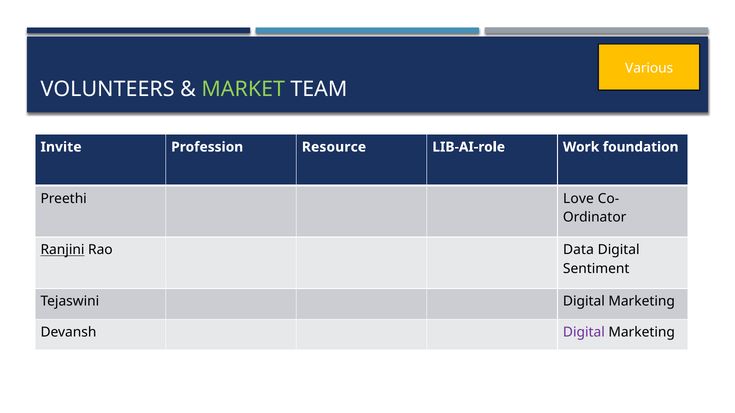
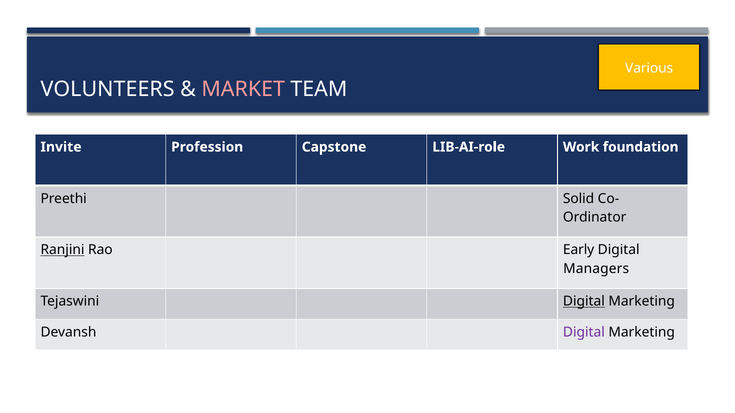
MARKET colour: light green -> pink (243, 89)
Resource: Resource -> Capstone (334, 147)
Love: Love -> Solid (579, 199)
Data: Data -> Early (579, 250)
Sentiment: Sentiment -> Managers (596, 269)
Digital underline: none -> present (584, 302)
